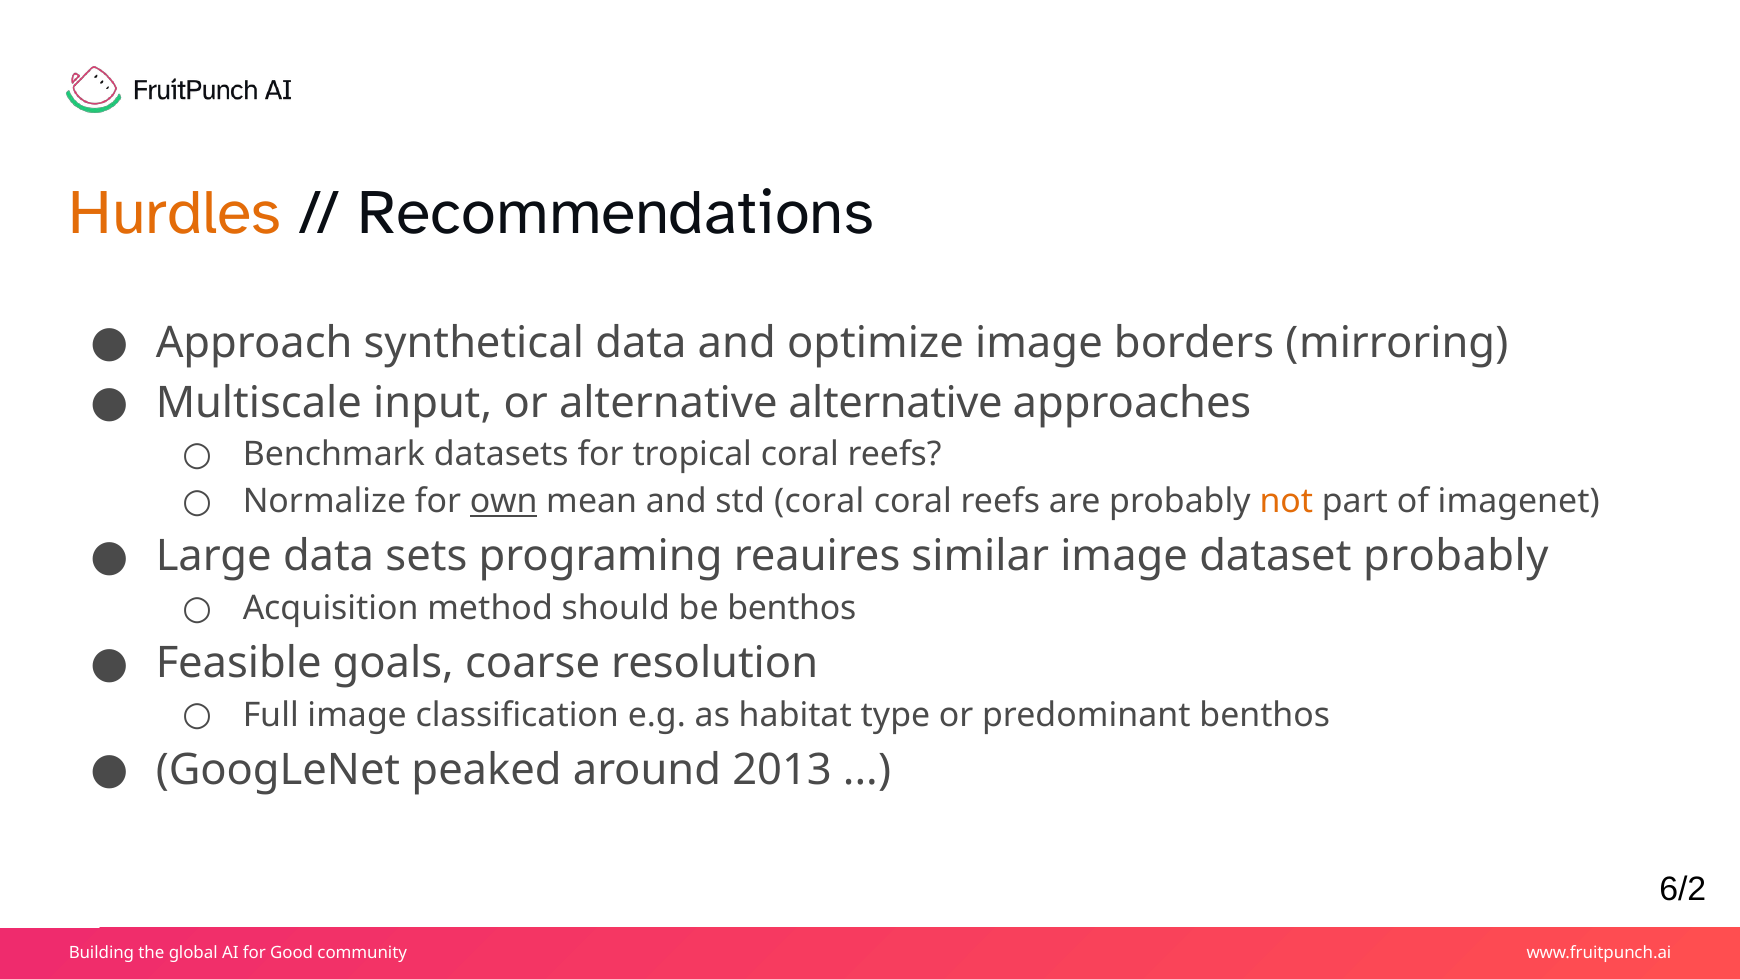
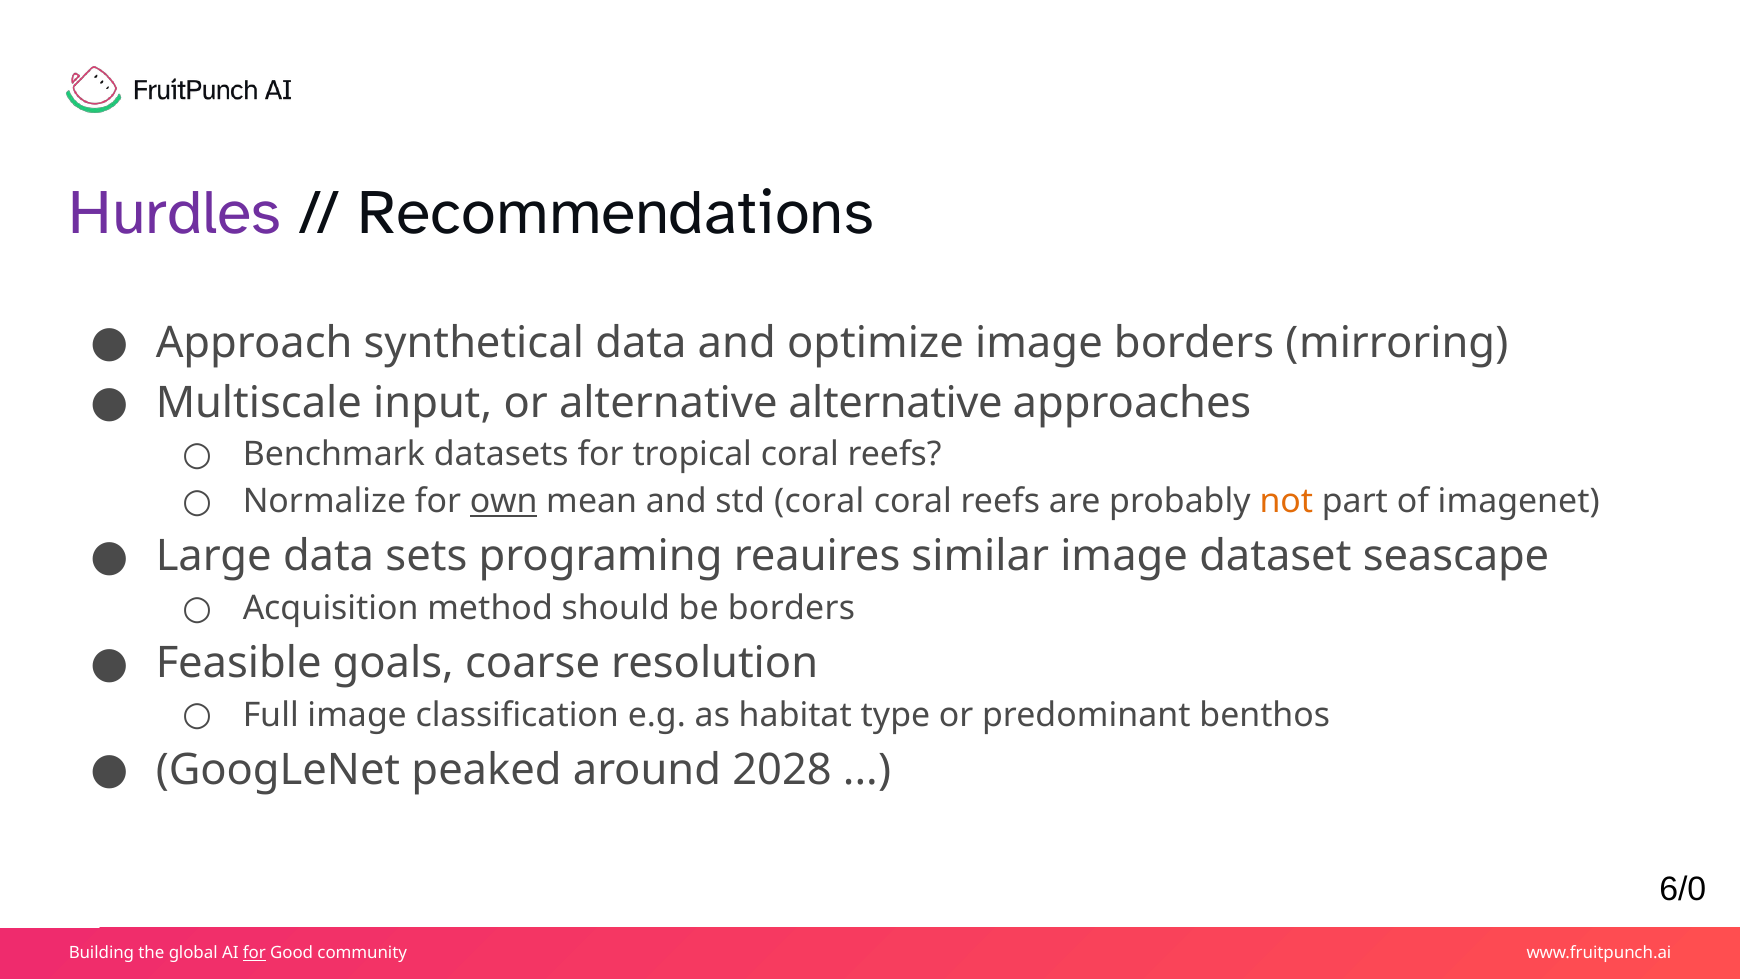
Hurdles colour: orange -> purple (175, 212)
dataset probably: probably -> seascape (1456, 556)
be benthos: benthos -> borders (791, 608)
2013: 2013 -> 2028 (782, 770)
6/2: 6/2 -> 6/0 (1683, 889)
for underline: none -> present (254, 953)
